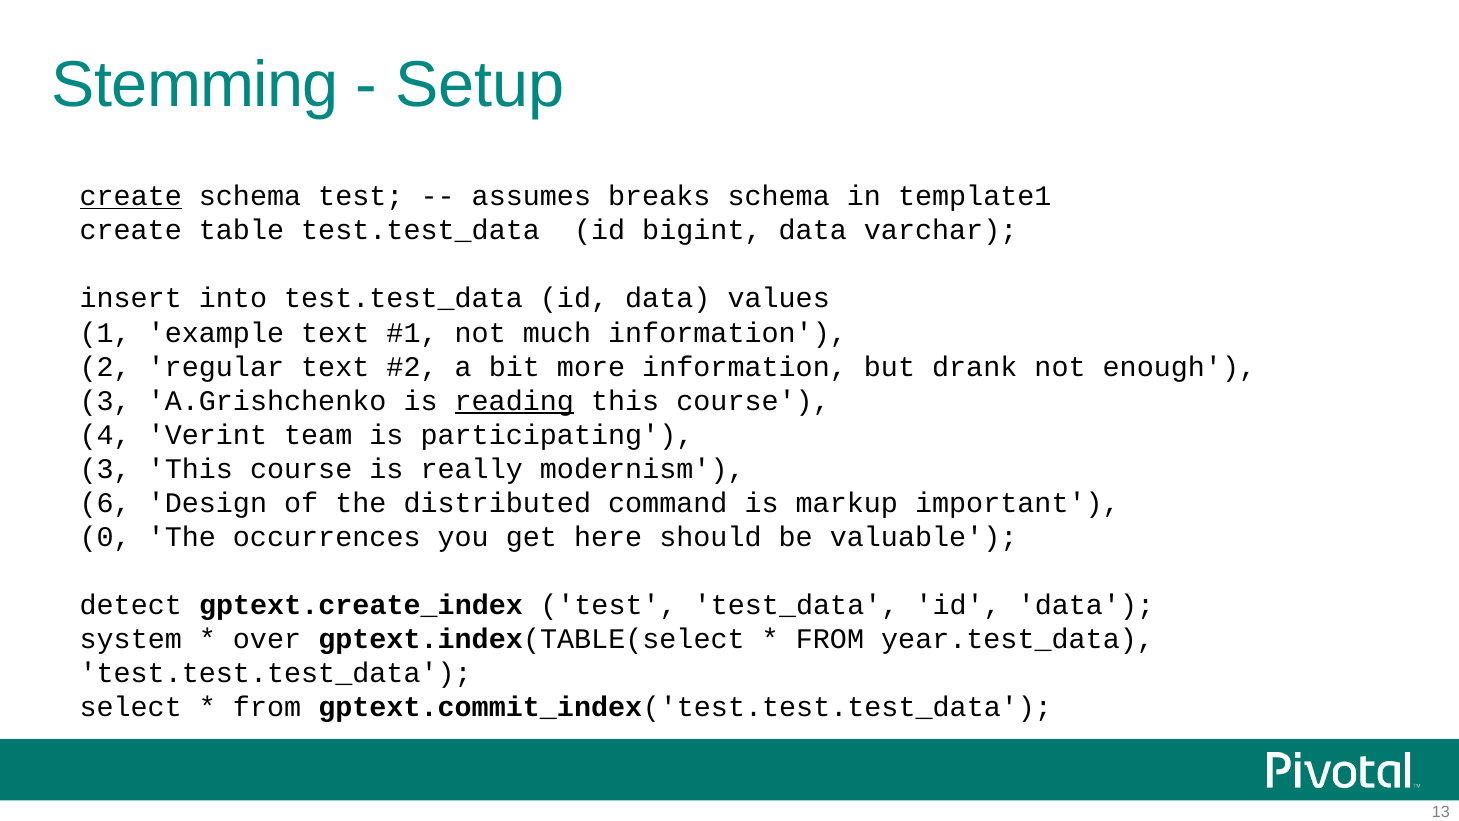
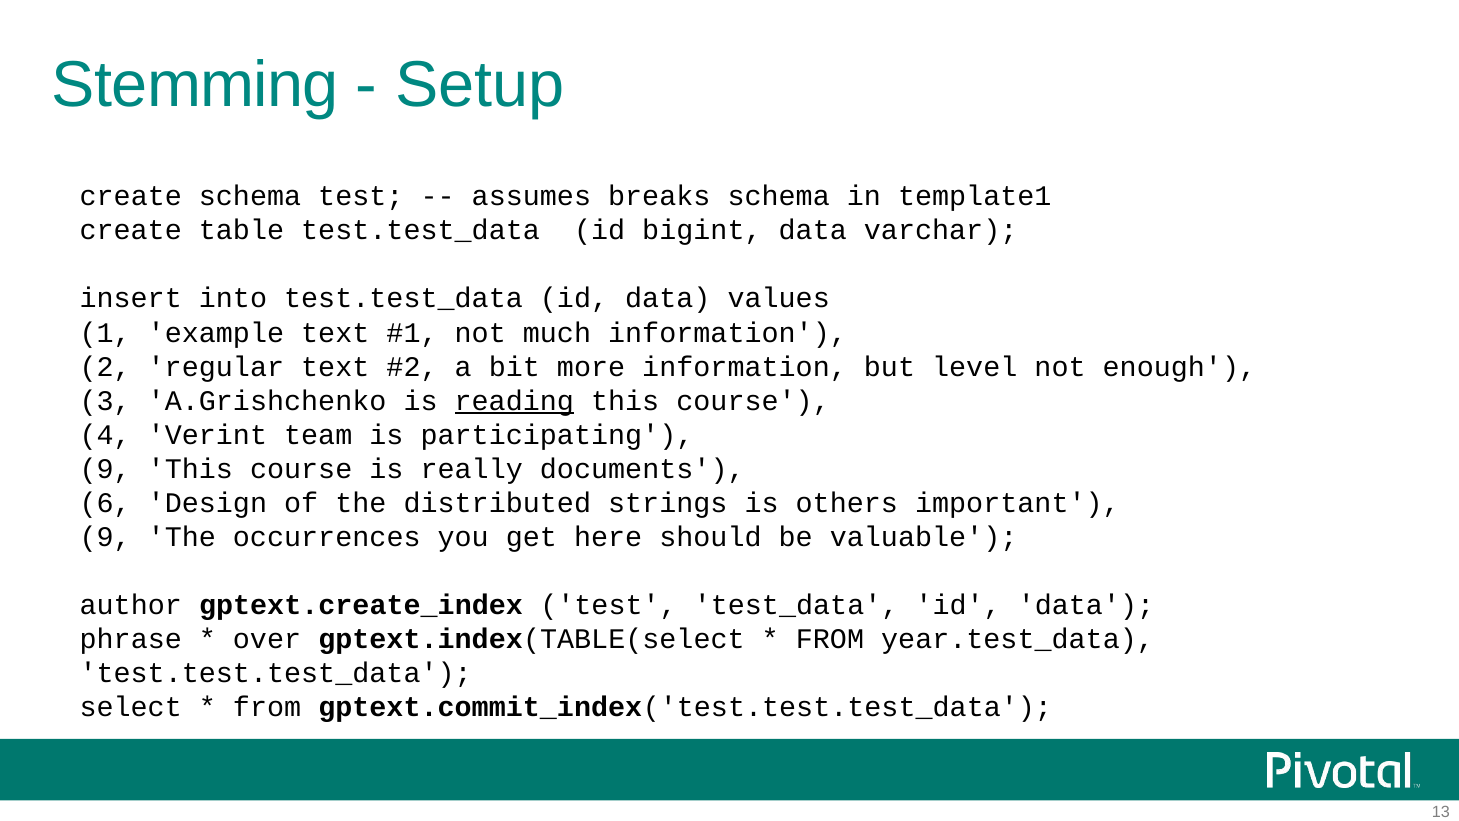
create underline: present -> none (131, 196)
drank: drank -> level (975, 367)
3: 3 -> 9 (105, 469)
modernism: modernism -> documents (642, 469)
command: command -> strings (668, 503)
markup: markup -> others (847, 503)
0: 0 -> 9 (105, 537)
detect: detect -> author (131, 605)
system: system -> phrase (131, 639)
